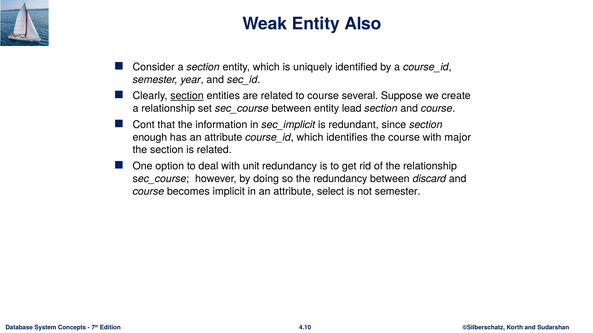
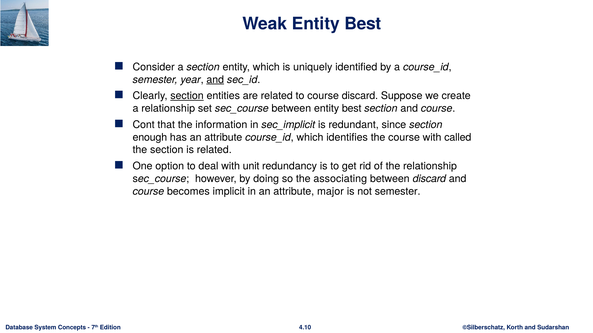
Weak Entity Also: Also -> Best (363, 24)
and underline: none -> present (215, 80)
course several: several -> discard (360, 96)
between entity lead: lead -> best (352, 109)
major: major -> called (458, 138)
the redundancy: redundancy -> associating (340, 179)
select: select -> major (330, 192)
